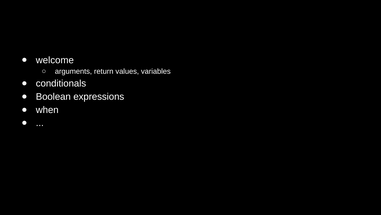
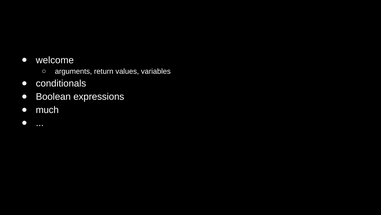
when: when -> much (47, 110)
